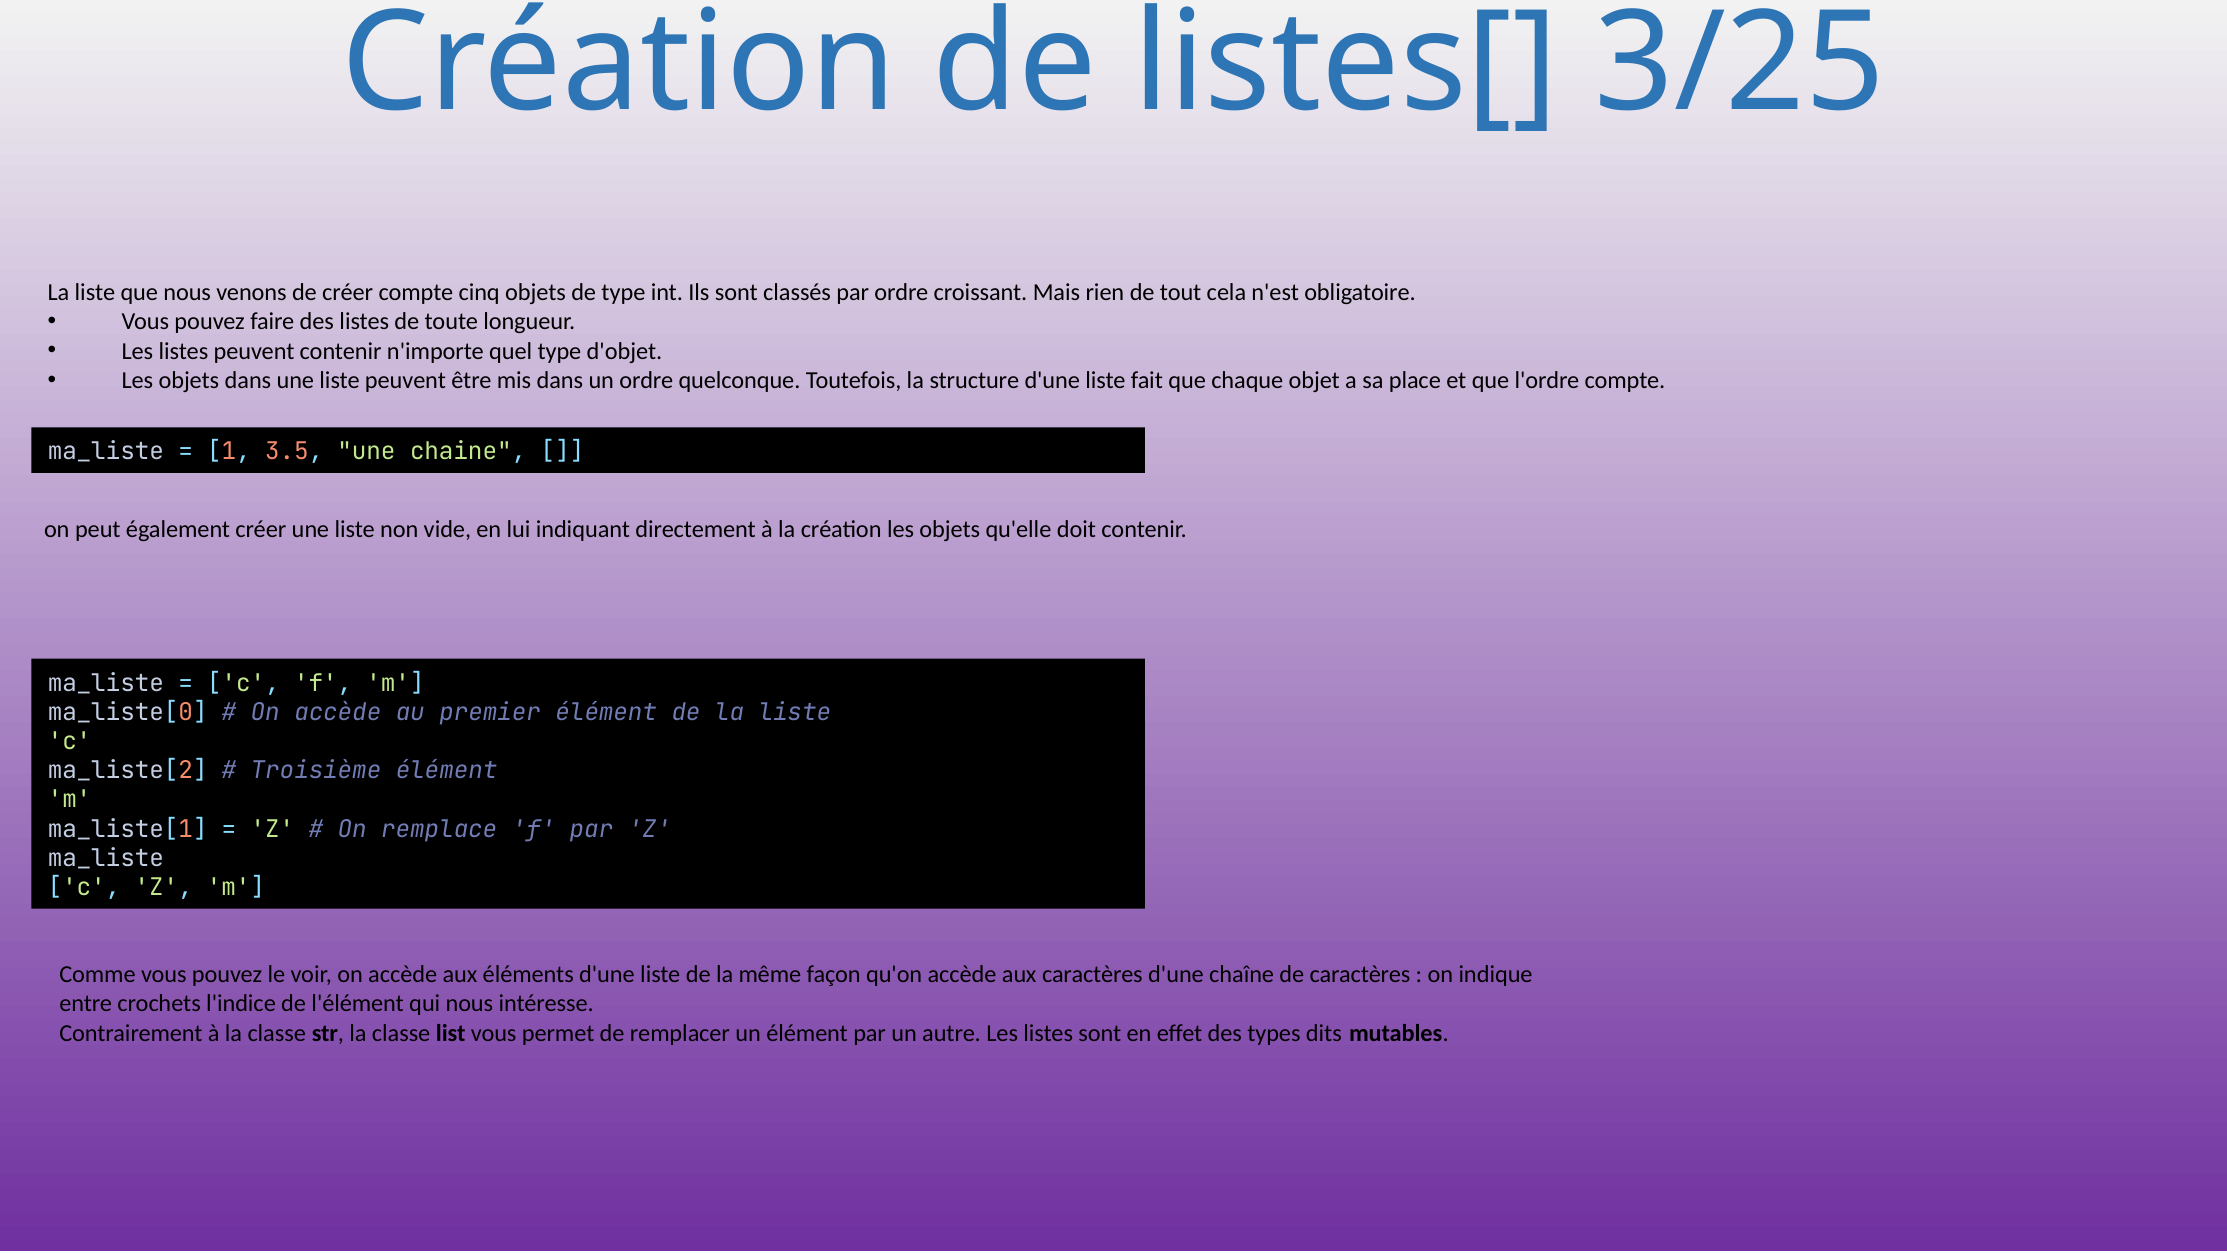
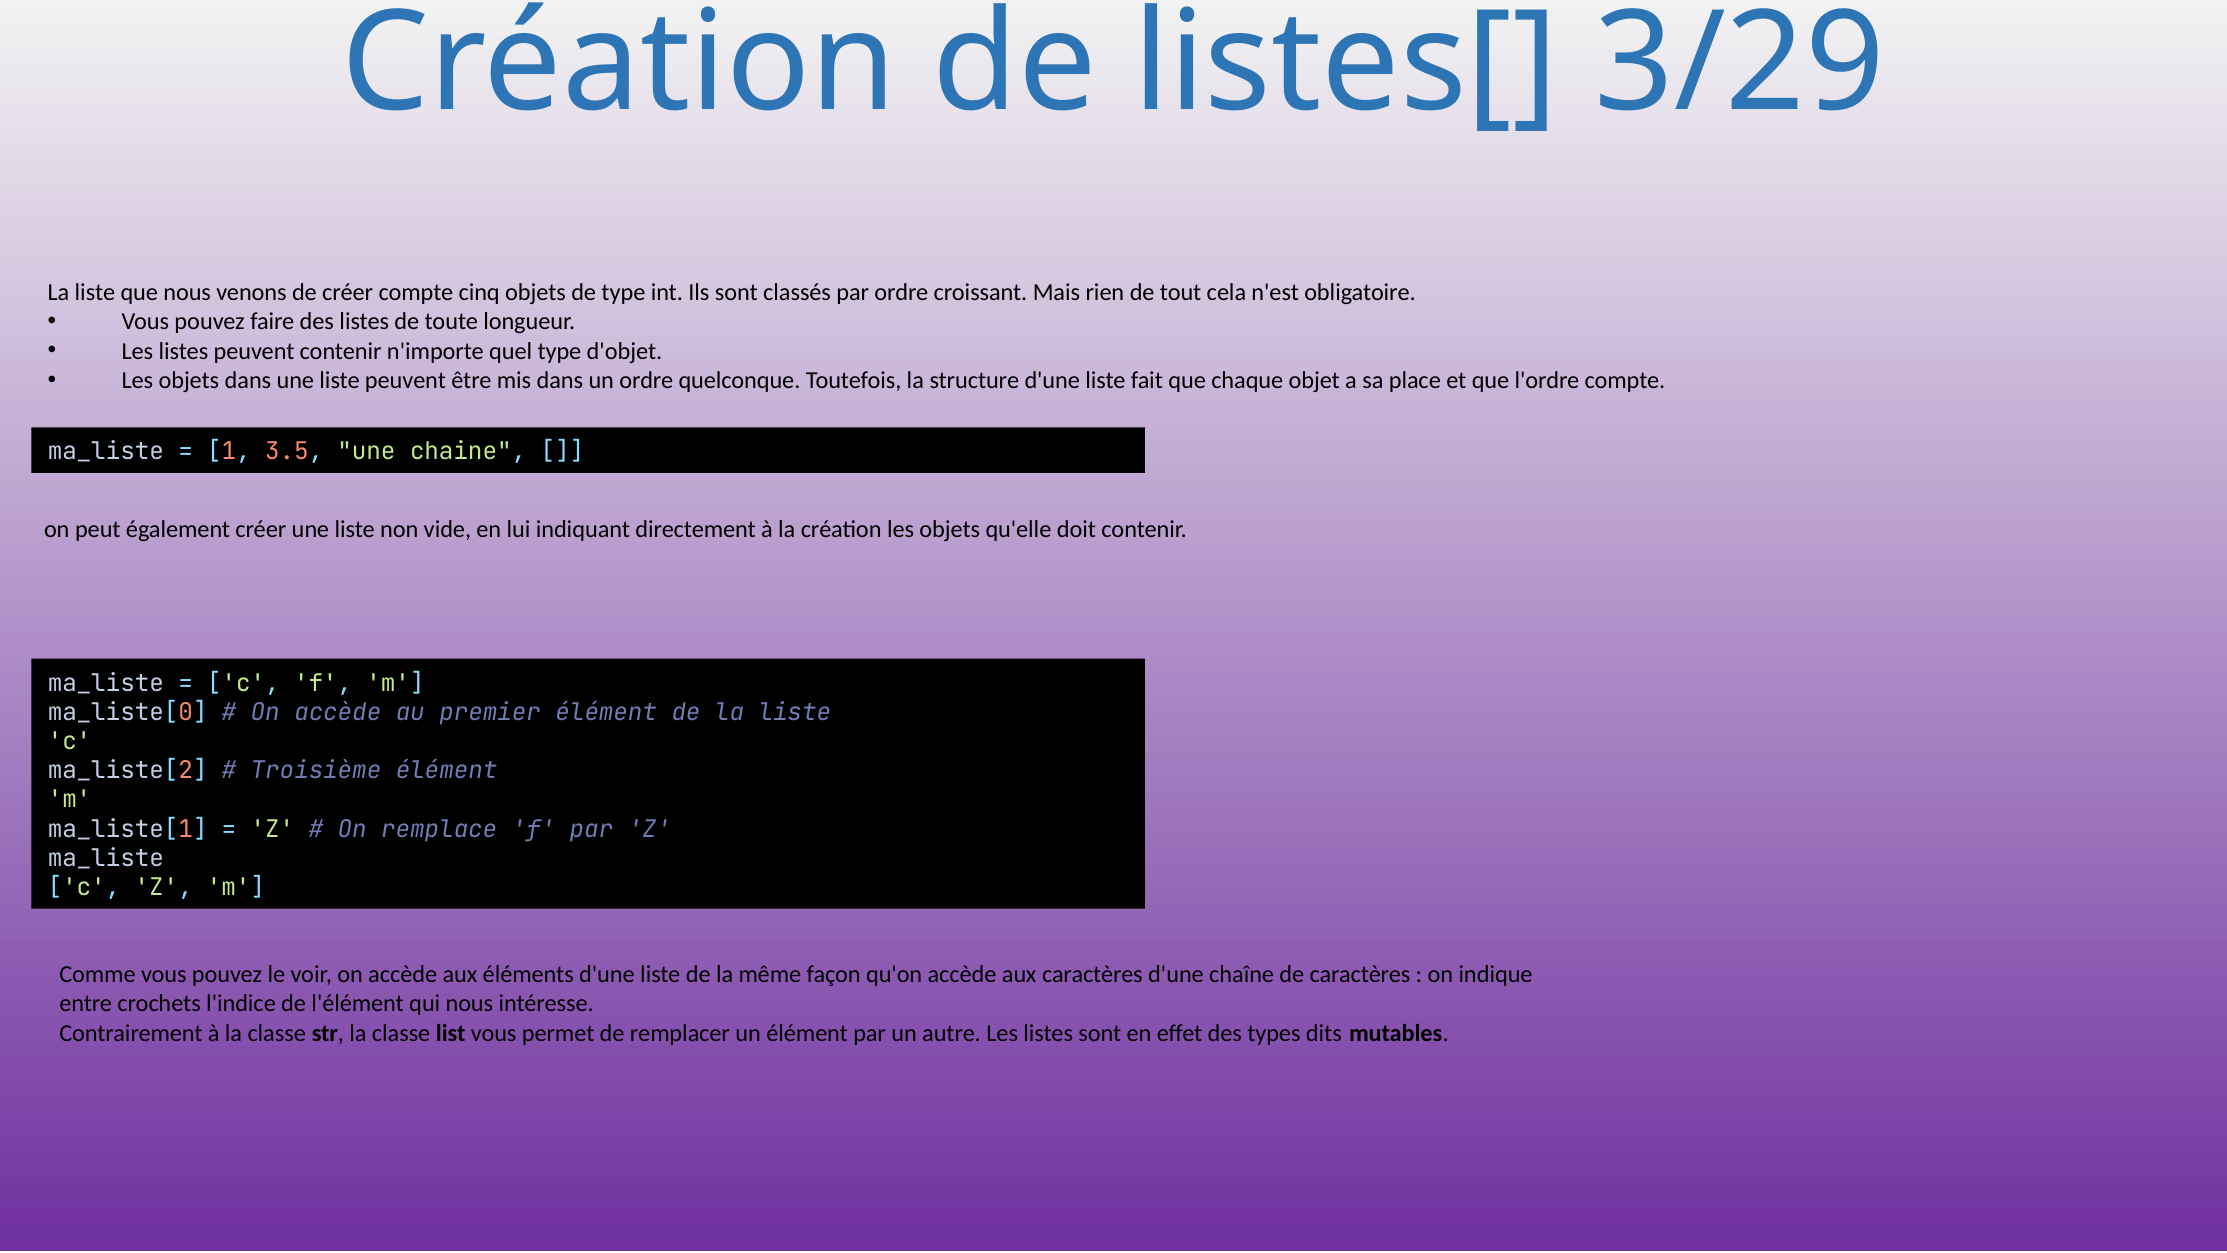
3/25: 3/25 -> 3/29 (1740, 64)
